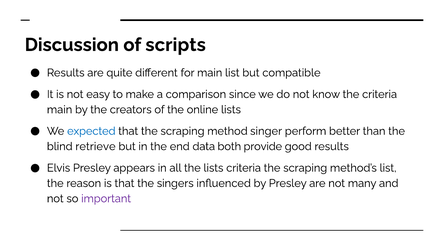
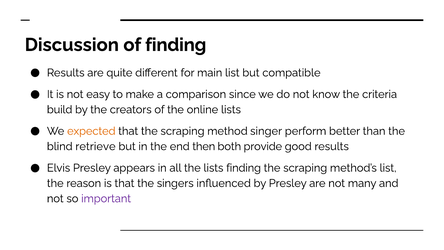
of scripts: scripts -> finding (176, 45)
main: main -> build (60, 109)
expected colour: blue -> orange (91, 131)
data: data -> then (204, 146)
lists criteria: criteria -> finding (244, 168)
